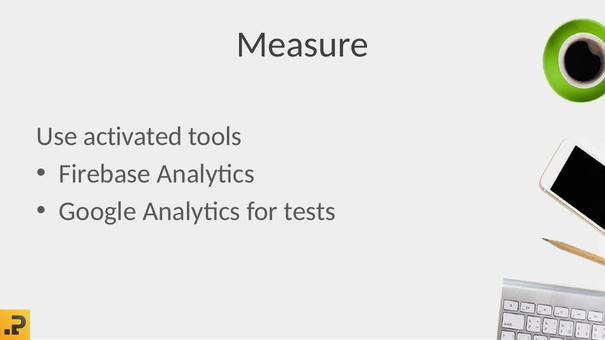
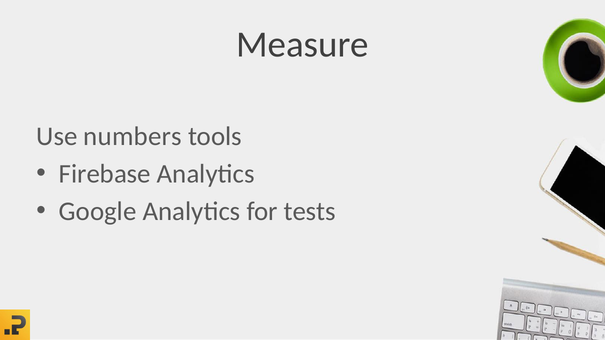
activated: activated -> numbers (133, 136)
